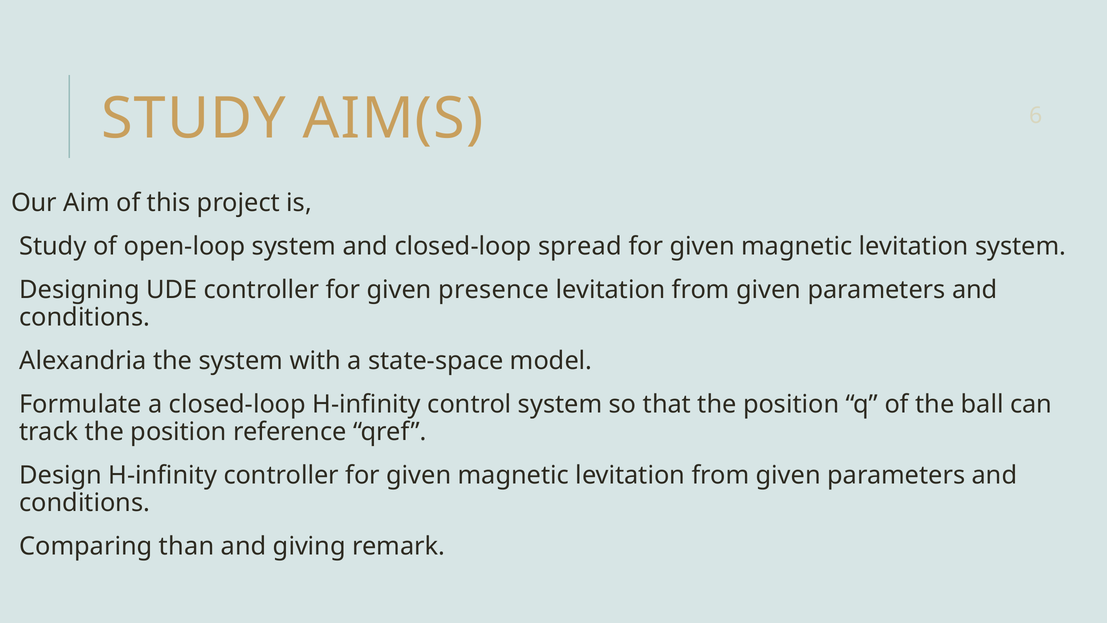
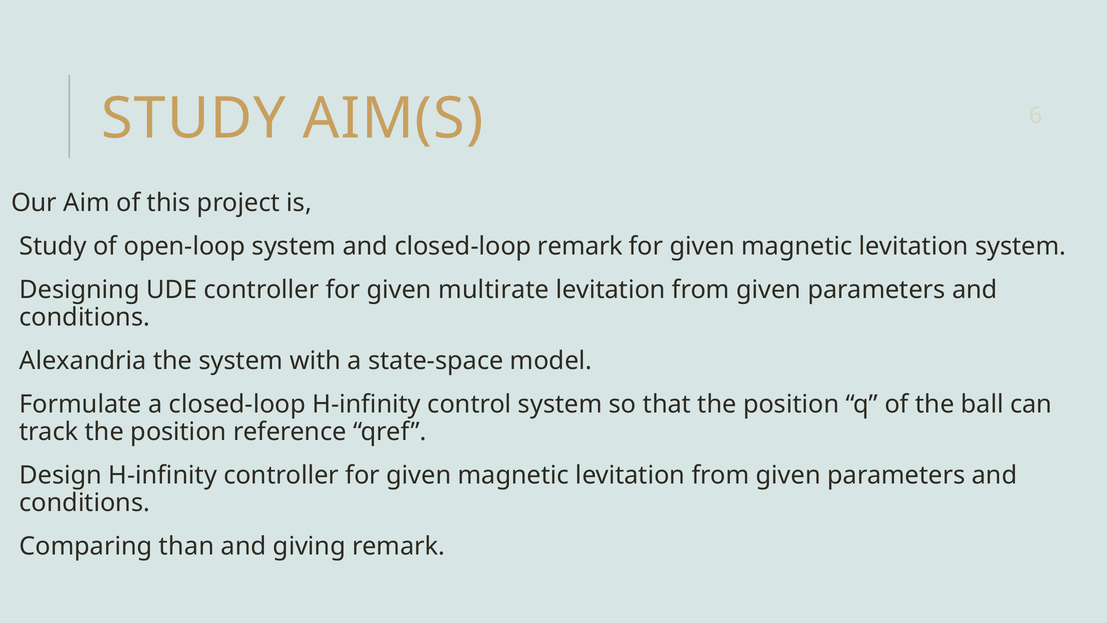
closed-loop spread: spread -> remark (580, 246)
presence: presence -> multirate (494, 290)
